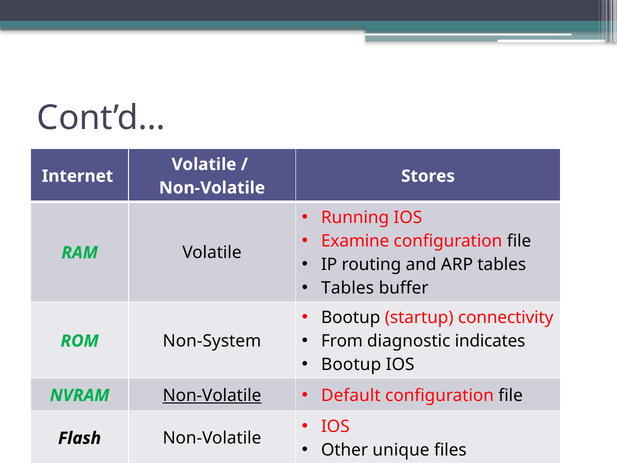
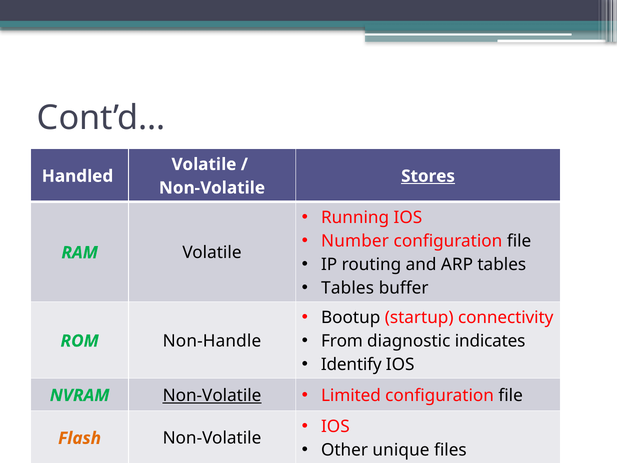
Internet: Internet -> Handled (77, 176)
Stores underline: none -> present (428, 176)
Examine: Examine -> Number (355, 241)
Non-System: Non-System -> Non-Handle (212, 341)
Bootup: Bootup -> Identify (351, 364)
Default: Default -> Limited (351, 395)
Flash colour: black -> orange (80, 438)
